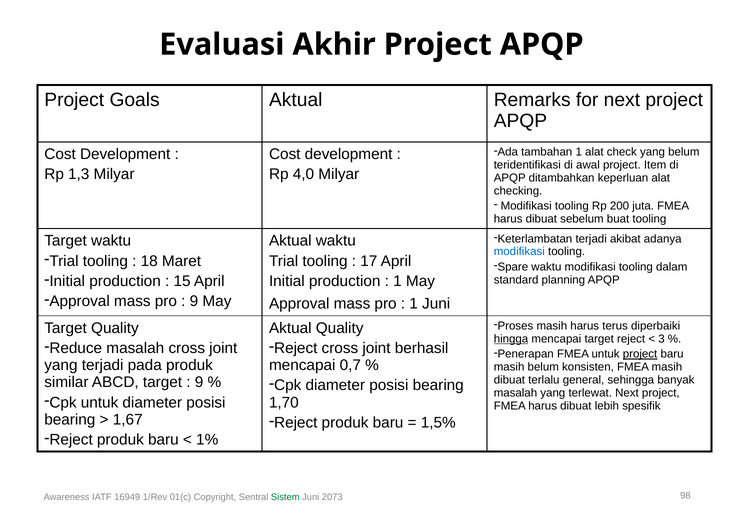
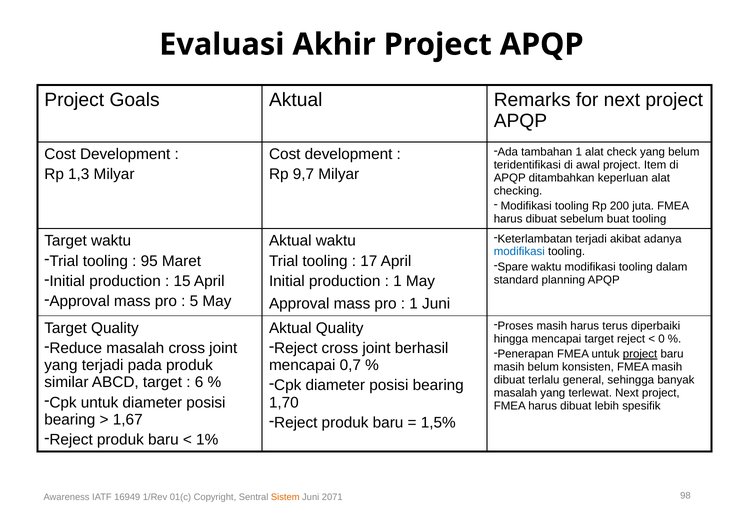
4,0: 4,0 -> 9,7 (303, 174)
18: 18 -> 95 (149, 261)
9: 9 -> 5 (194, 301)
hingga underline: present -> none (511, 339)
3: 3 -> 0 (662, 339)
9: 9 -> 6 (199, 382)
Sistem colour: green -> orange (285, 497)
2073: 2073 -> 2071 (332, 497)
